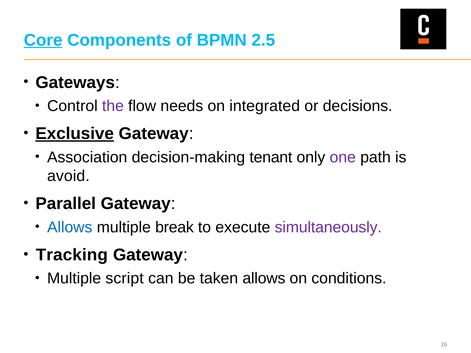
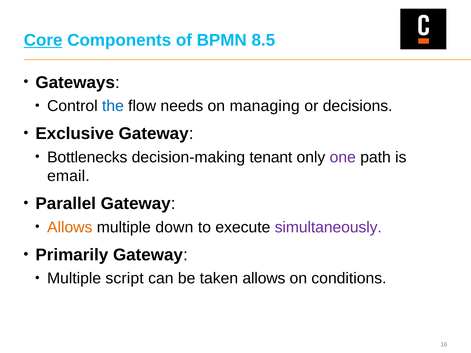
2.5: 2.5 -> 8.5 (263, 40)
the colour: purple -> blue (113, 106)
integrated: integrated -> managing (265, 106)
Exclusive underline: present -> none (75, 134)
Association: Association -> Bottlenecks (87, 157)
avoid: avoid -> email (68, 176)
Allows colour: blue -> orange (70, 227)
break: break -> down (174, 227)
Tracking: Tracking -> Primarily (72, 255)
